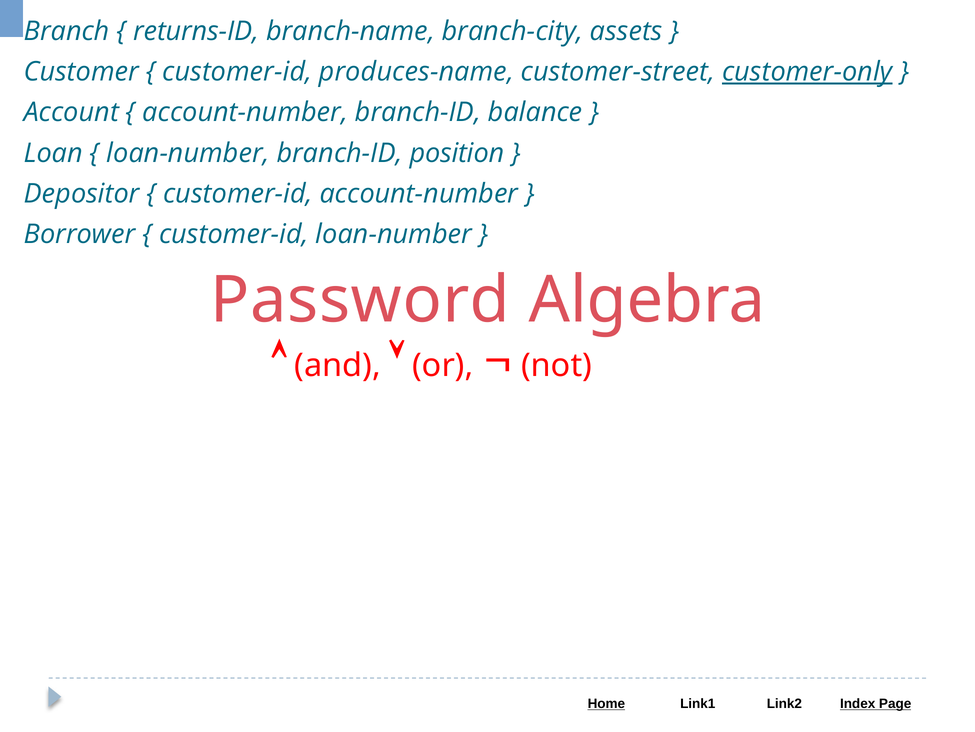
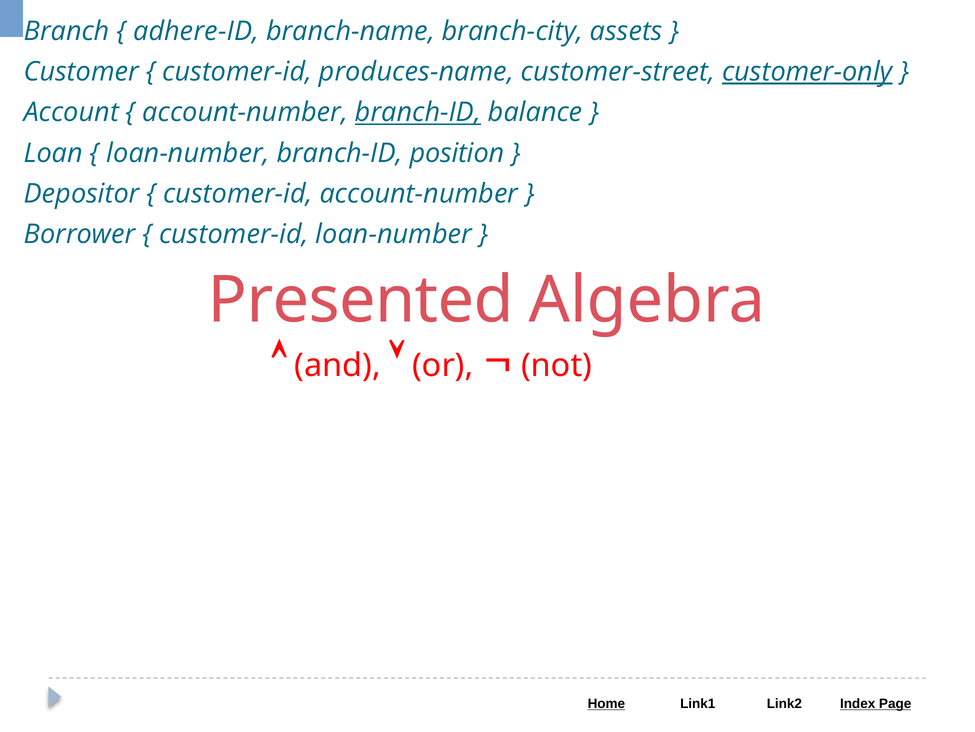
returns-ID: returns-ID -> adhere-ID (196, 31)
branch-ID underline: none -> present (418, 112)
Password: Password -> Presented (361, 300)
